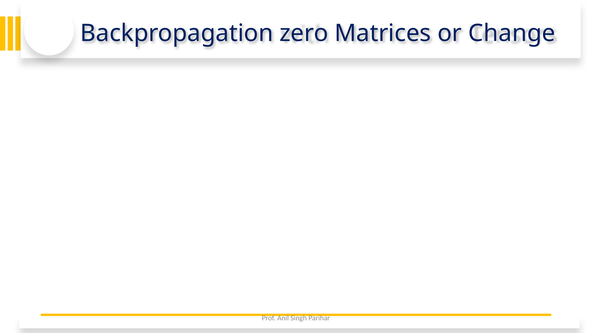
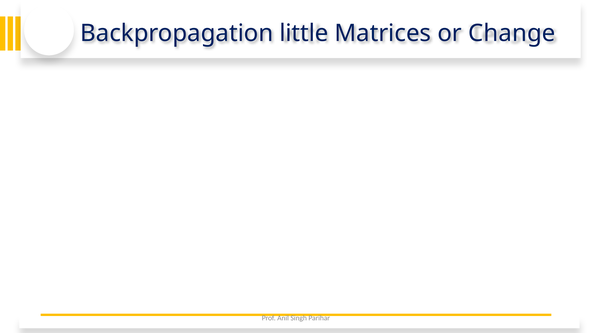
zero: zero -> little (304, 33)
